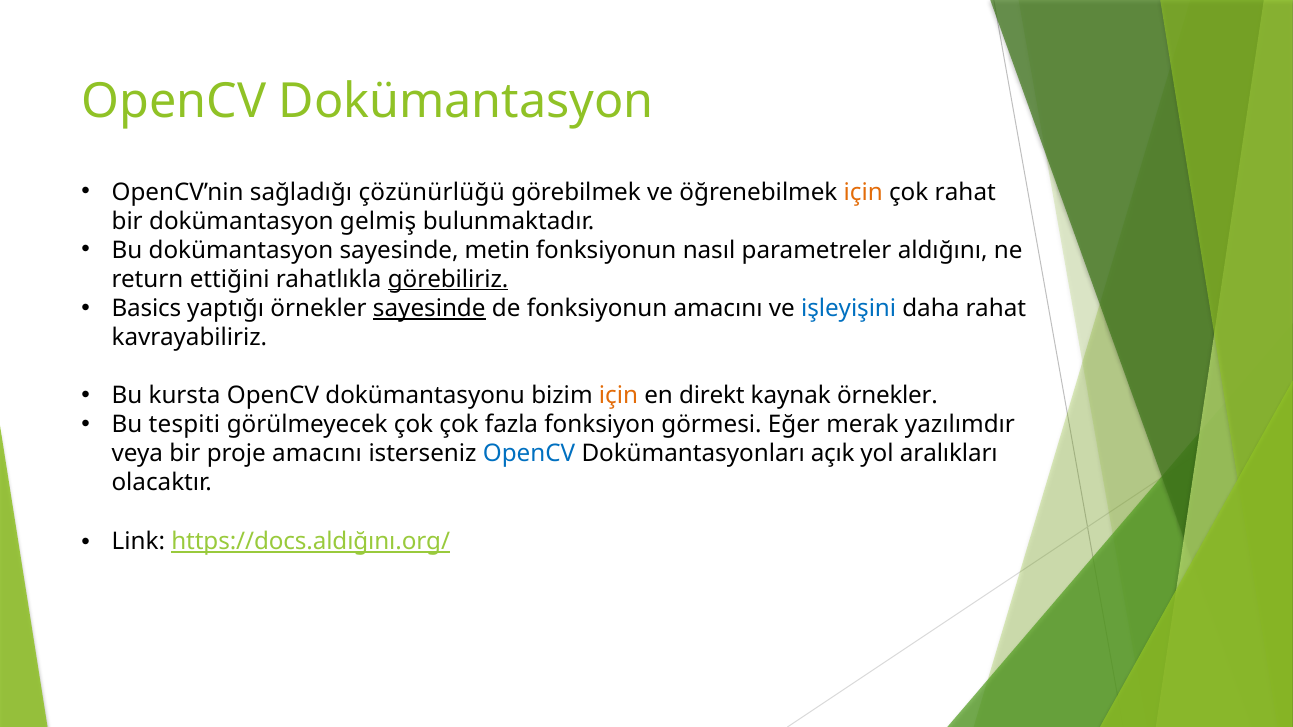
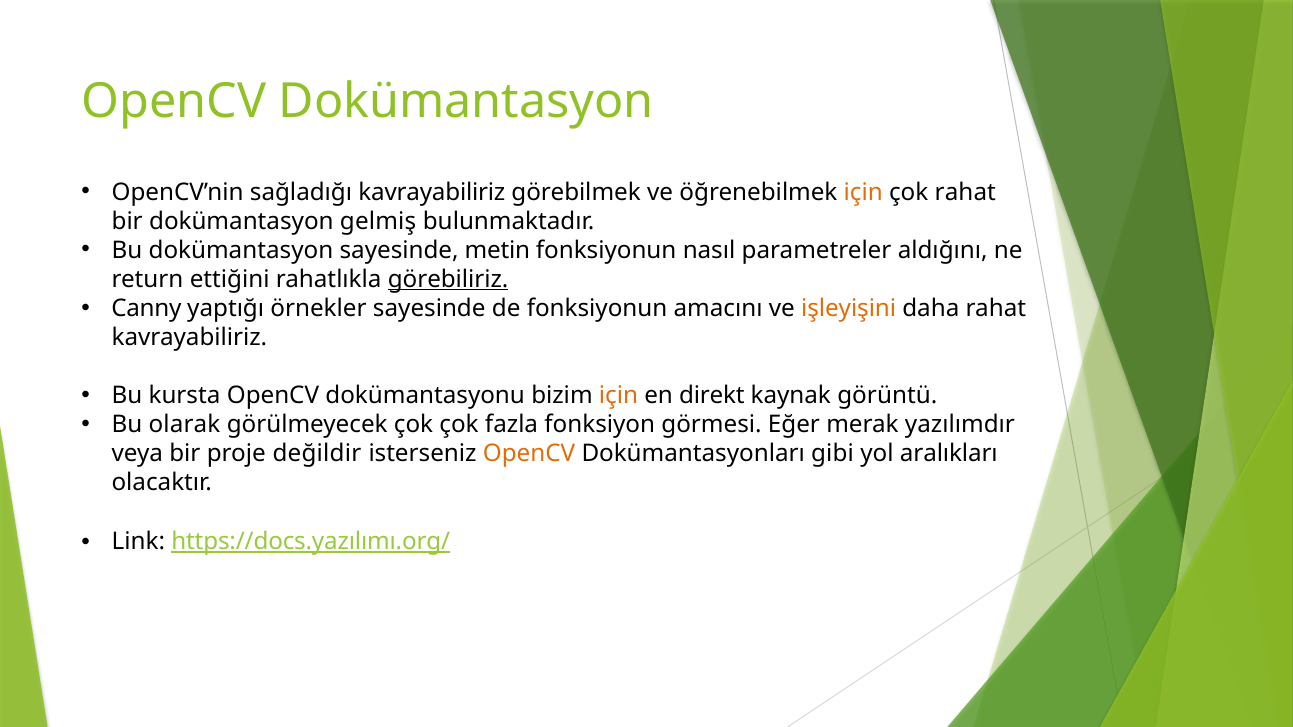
sağladığı çözünürlüğü: çözünürlüğü -> kavrayabiliriz (432, 192)
Basics: Basics -> Canny (146, 309)
sayesinde underline: present -> none (429, 309)
işleyişini colour: blue -> orange (849, 309)
kaynak örnekler: örnekler -> görüntü (887, 396)
tespiti: tespiti -> olarak (184, 425)
proje amacını: amacını -> değildir (317, 454)
OpenCV colour: blue -> orange (529, 454)
açık: açık -> gibi (832, 454)
https://docs.aldığını.org/: https://docs.aldığını.org/ -> https://docs.yazılımı.org/ (311, 541)
